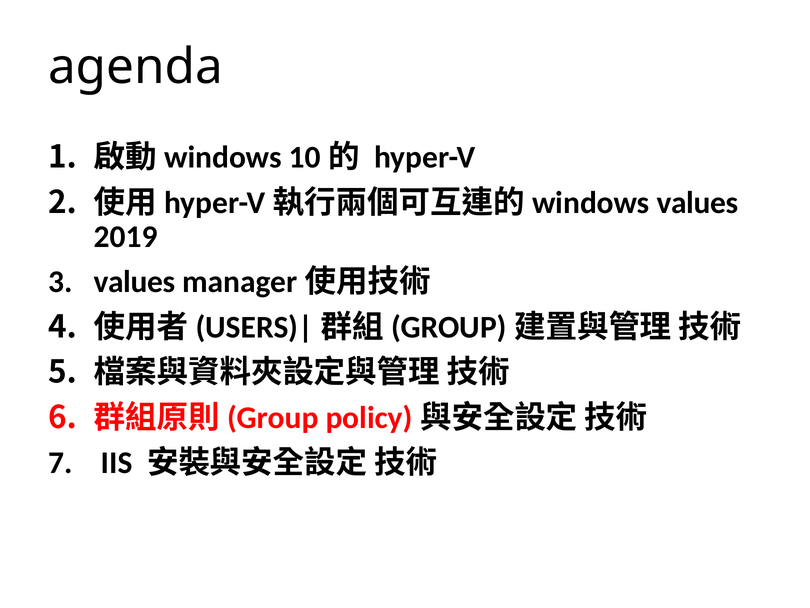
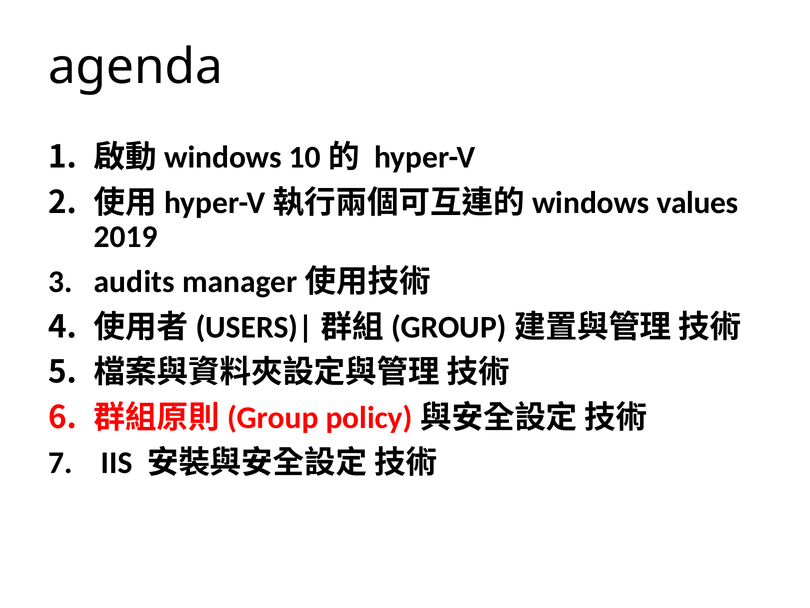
values: values -> audits (134, 282)
